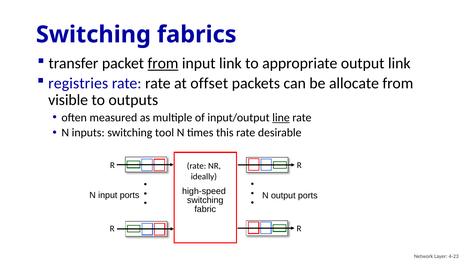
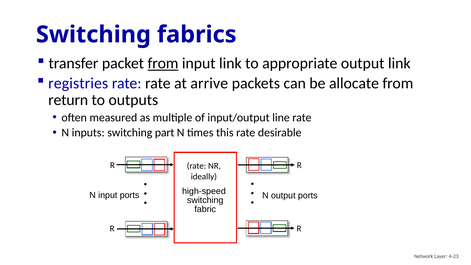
offset: offset -> arrive (209, 83)
visible: visible -> return (68, 100)
line underline: present -> none (281, 117)
tool: tool -> part (165, 133)
